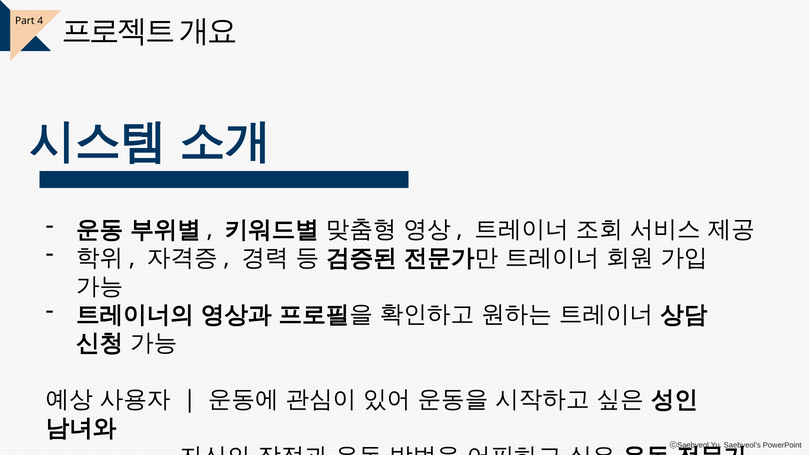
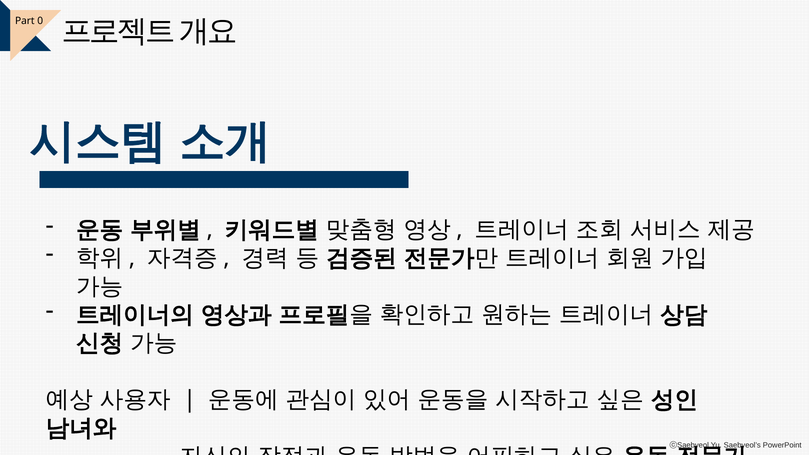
4: 4 -> 0 (40, 21)
